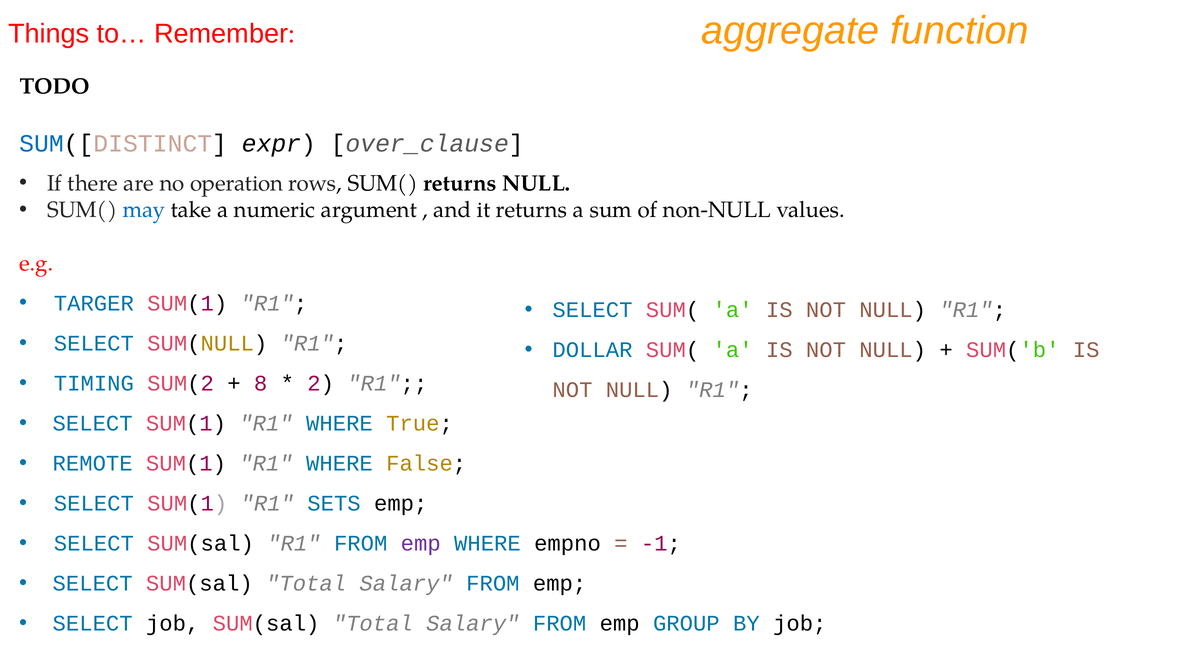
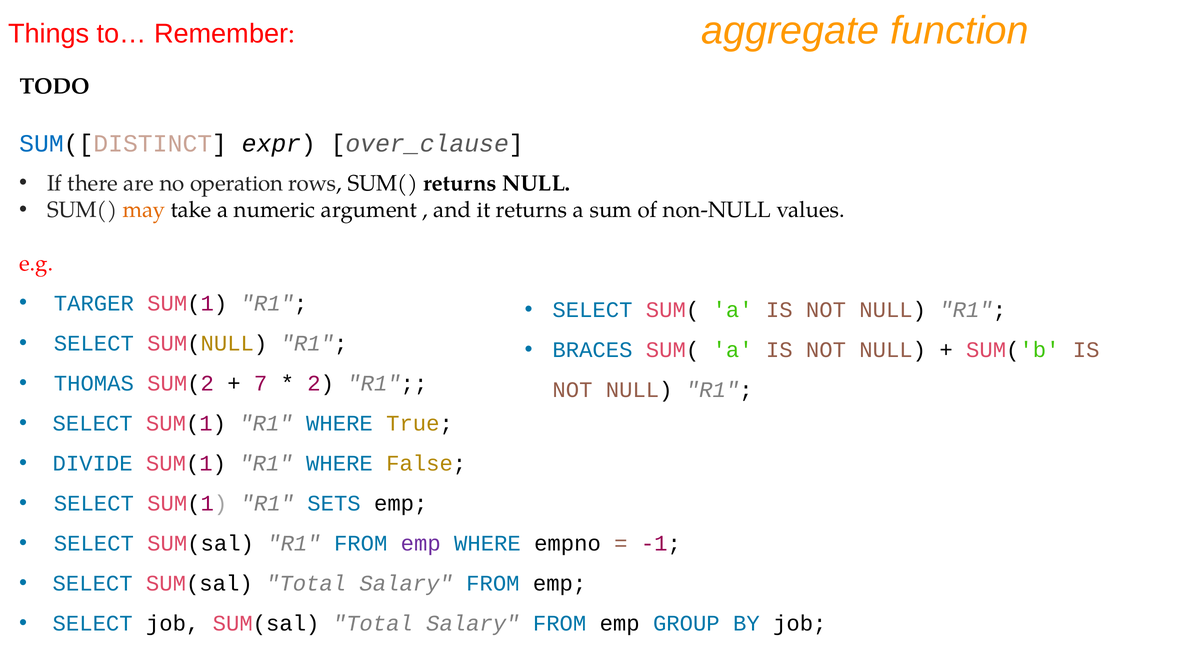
may colour: blue -> orange (144, 210)
DOLLAR: DOLLAR -> BRACES (592, 350)
TIMING: TIMING -> THOMAS (94, 383)
8: 8 -> 7 (261, 383)
REMOTE: REMOTE -> DIVIDE (93, 463)
